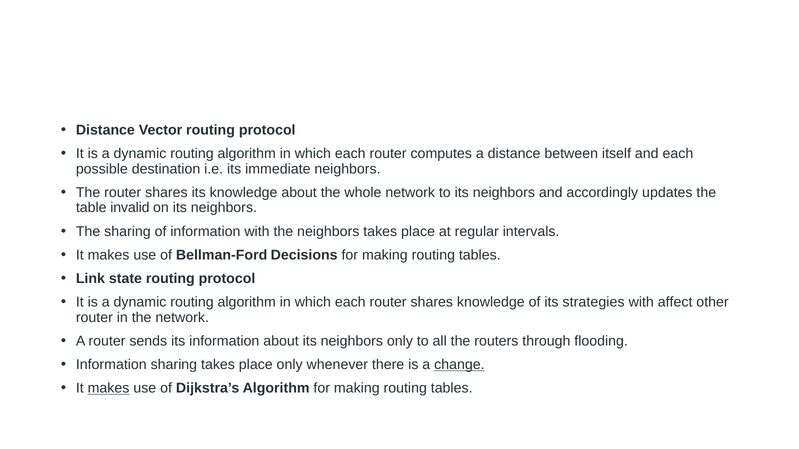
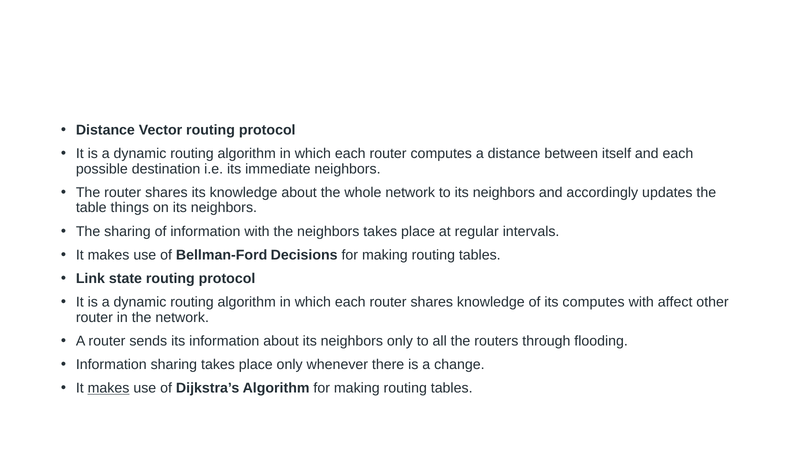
invalid: invalid -> things (130, 208)
its strategies: strategies -> computes (594, 302)
change underline: present -> none (459, 365)
